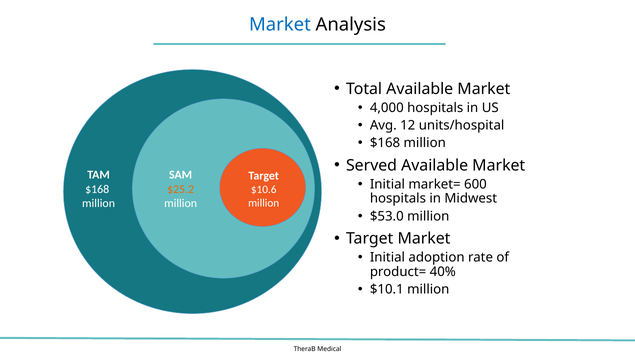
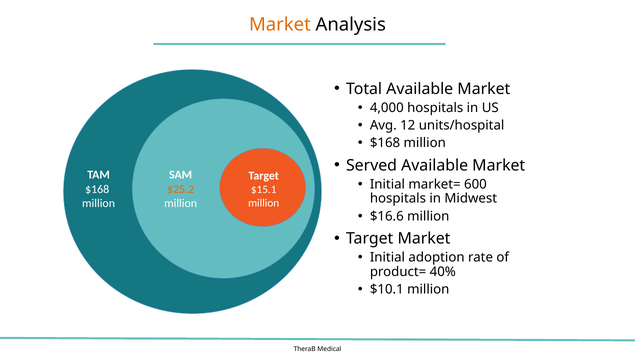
Market colour: blue -> orange (280, 24)
$10.6: $10.6 -> $15.1 (264, 190)
$53.0: $53.0 -> $16.6 (387, 216)
